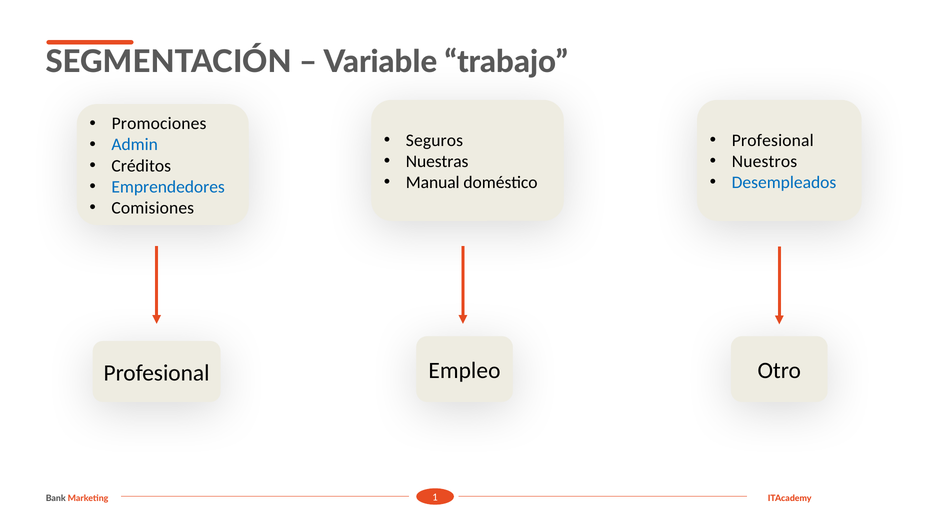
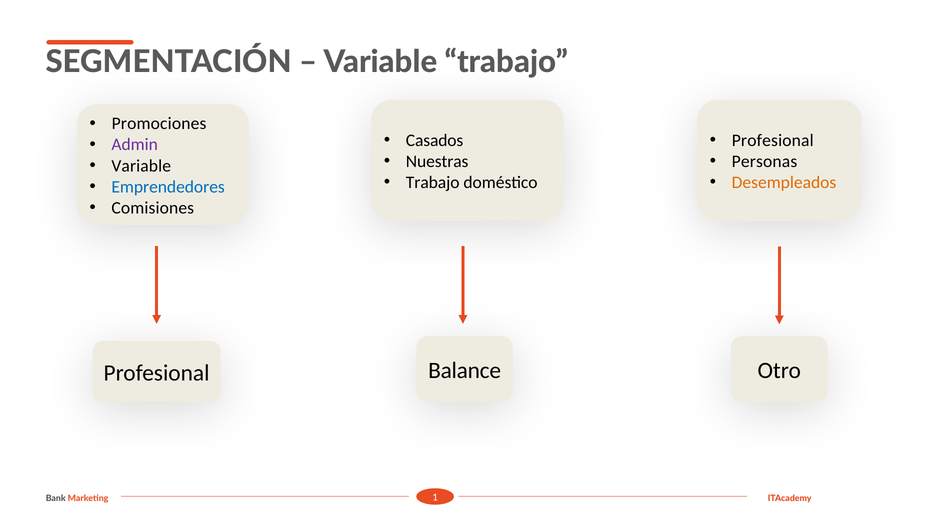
Seguros: Seguros -> Casados (435, 141)
Admin colour: blue -> purple (135, 145)
Nuestros: Nuestros -> Personas (764, 162)
Créditos: Créditos -> Variable (141, 166)
Manual: Manual -> Trabajo (433, 183)
Desempleados colour: blue -> orange (784, 183)
Empleo: Empleo -> Balance (465, 371)
